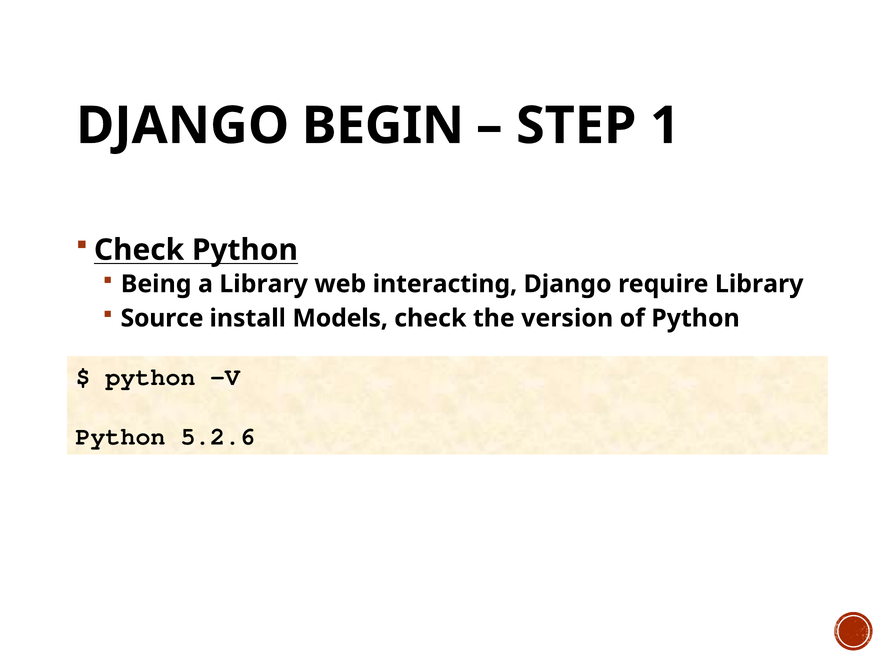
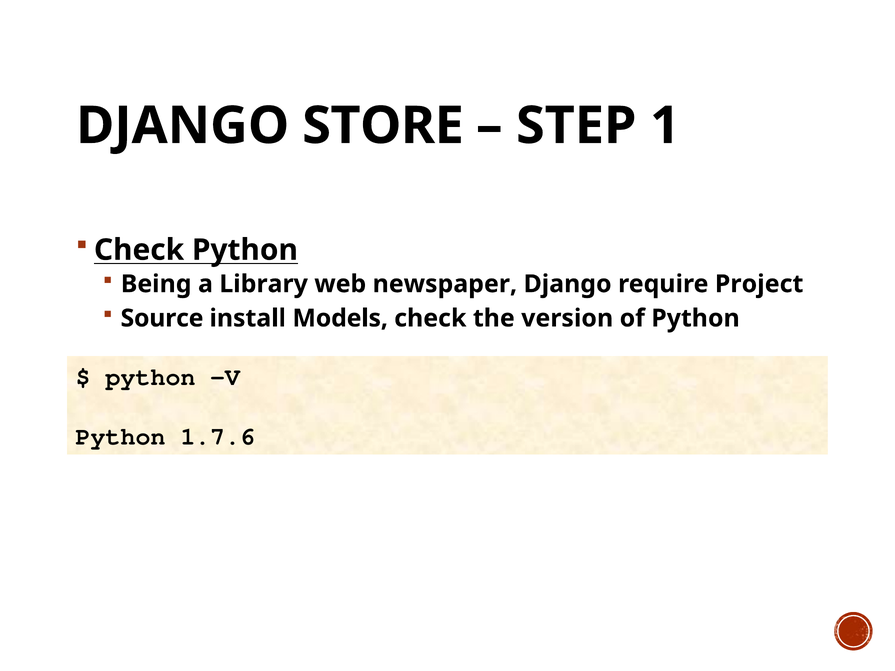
BEGIN: BEGIN -> STORE (383, 126)
interacting: interacting -> newspaper (445, 284)
require Library: Library -> Project (759, 284)
5.2.6: 5.2.6 -> 1.7.6 (218, 437)
